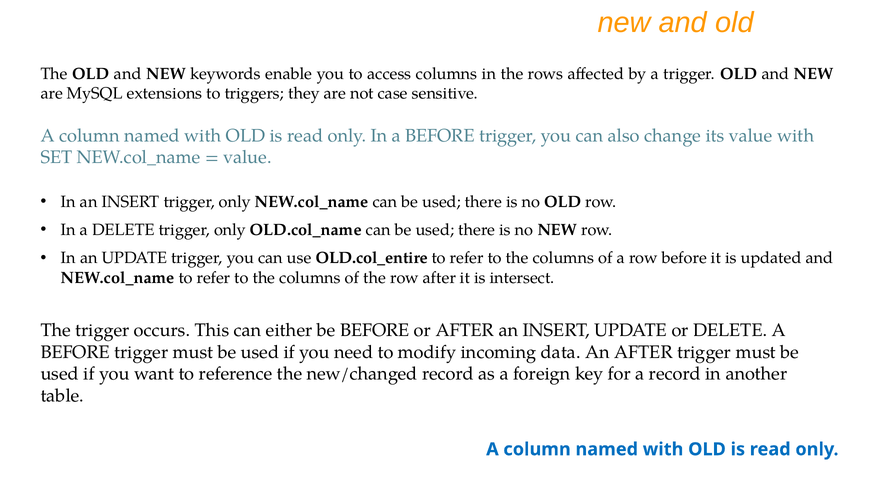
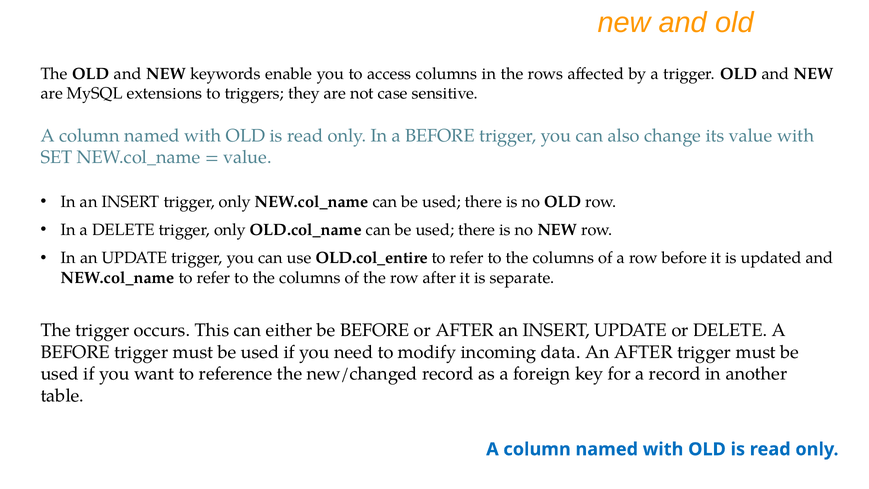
intersect: intersect -> separate (522, 278)
